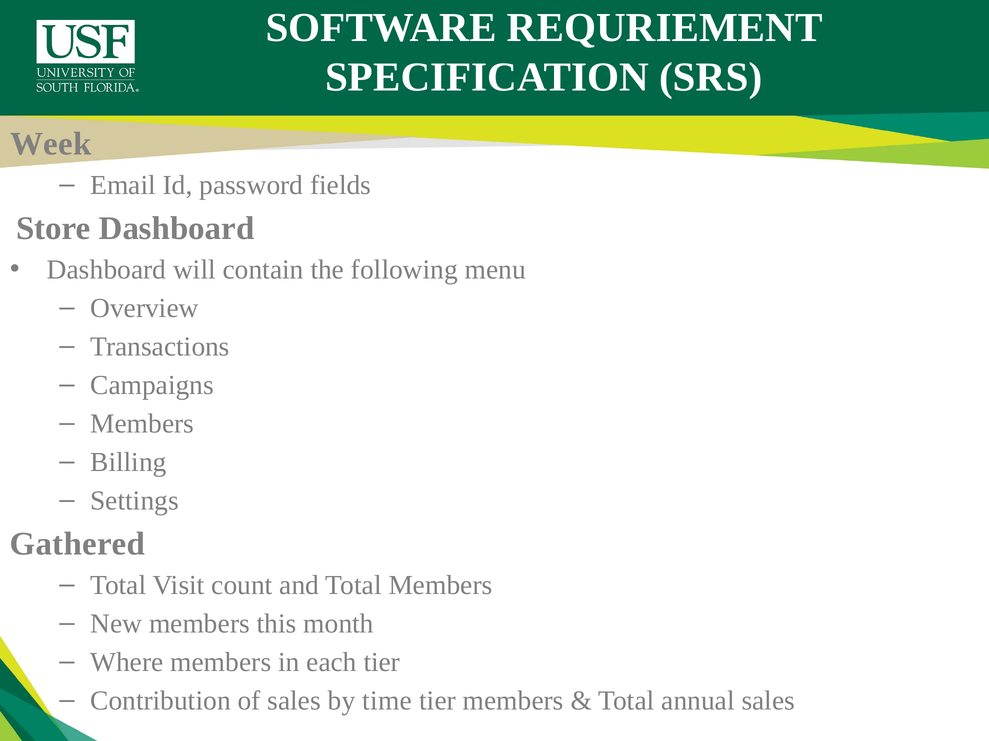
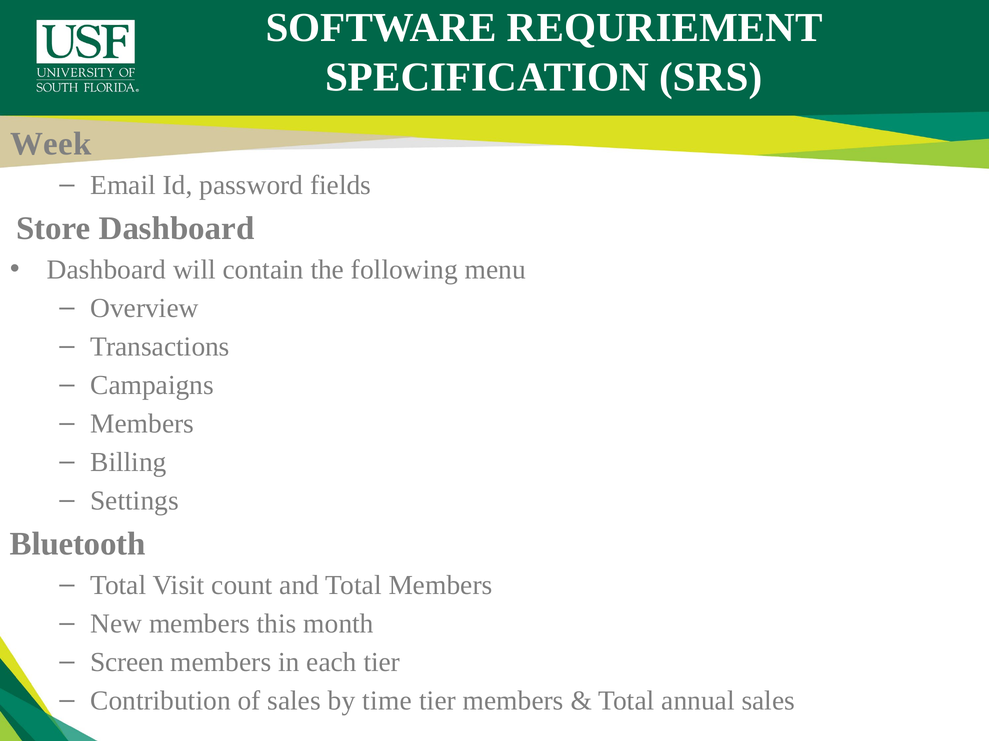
Gathered: Gathered -> Bluetooth (78, 544)
Where: Where -> Screen (127, 663)
